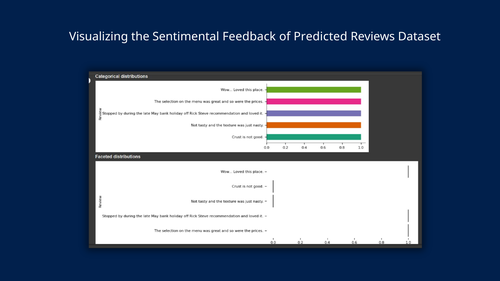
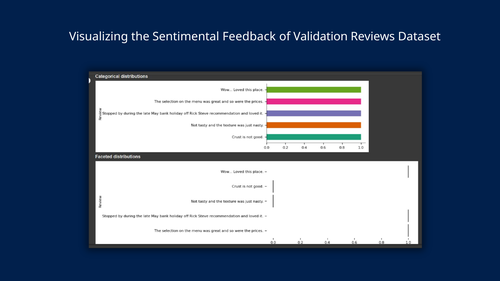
Predicted: Predicted -> Validation (321, 37)
